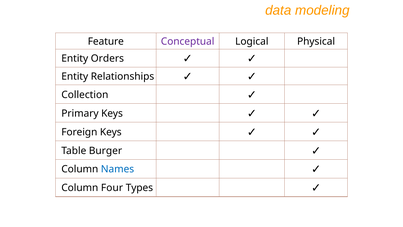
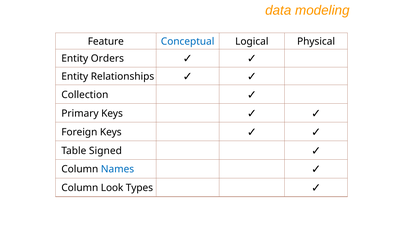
Conceptual colour: purple -> blue (188, 41)
Burger: Burger -> Signed (105, 150)
Four: Four -> Look (112, 188)
